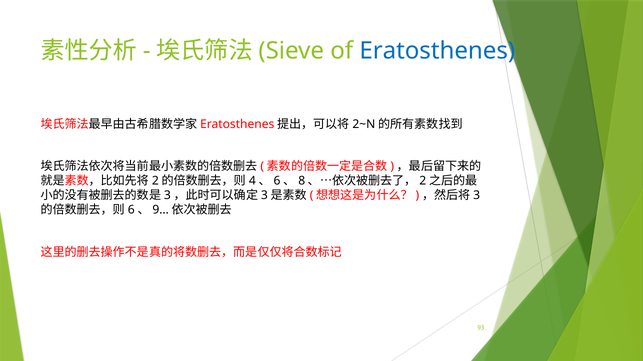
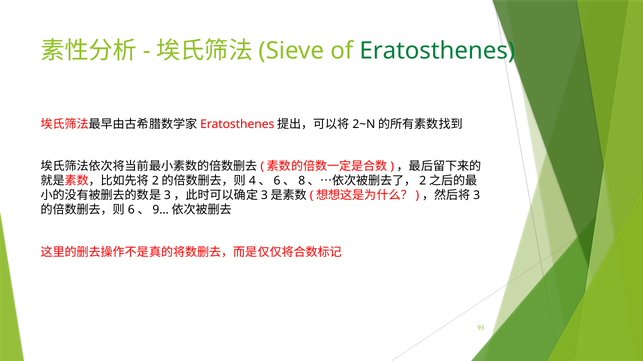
Eratosthenes colour: blue -> green (437, 51)
